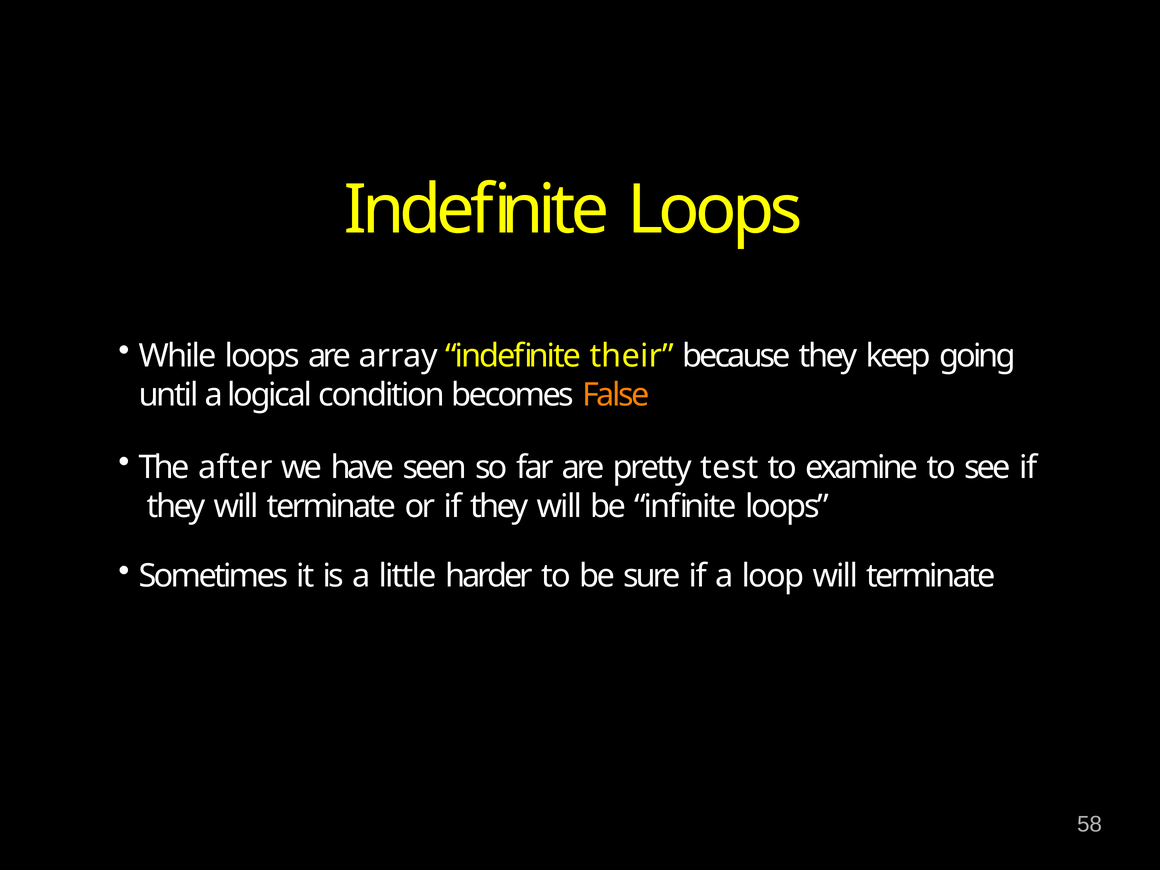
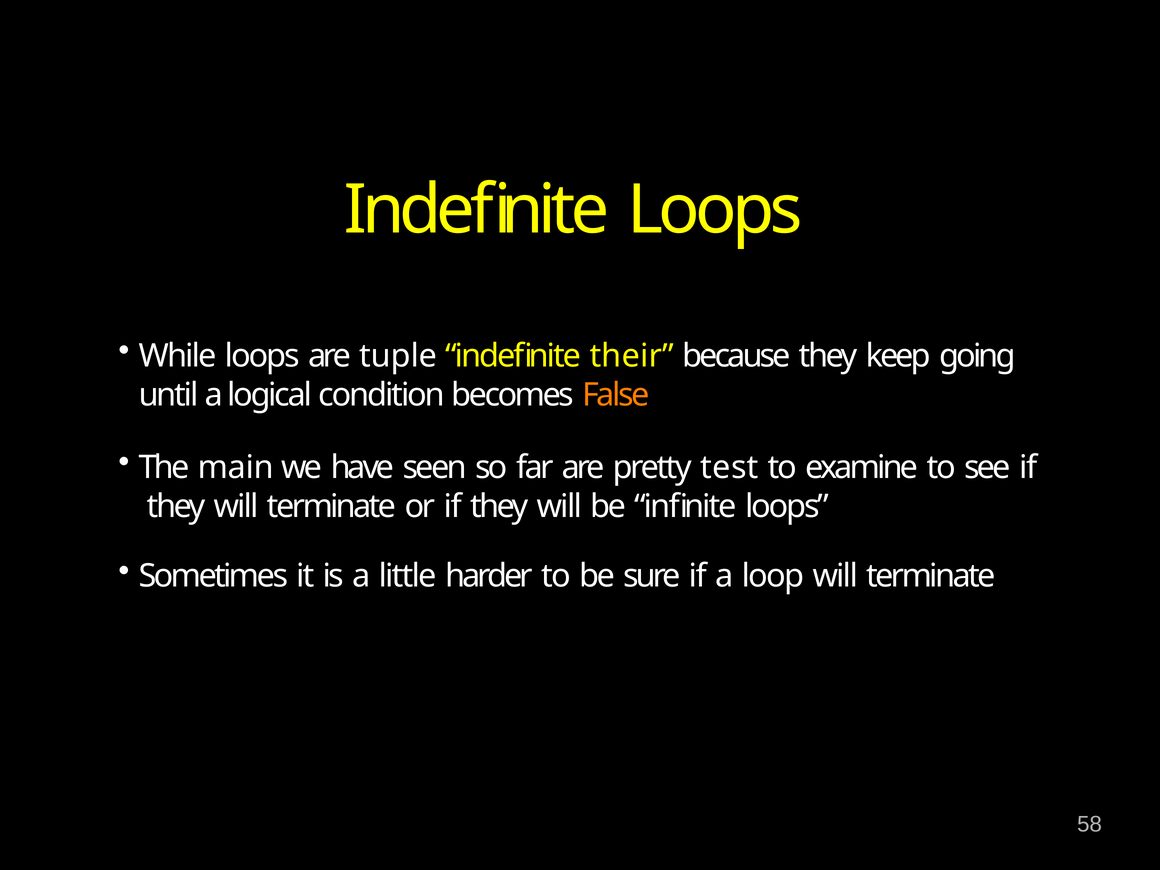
array: array -> tuple (398, 356)
after: after -> main (236, 467)
